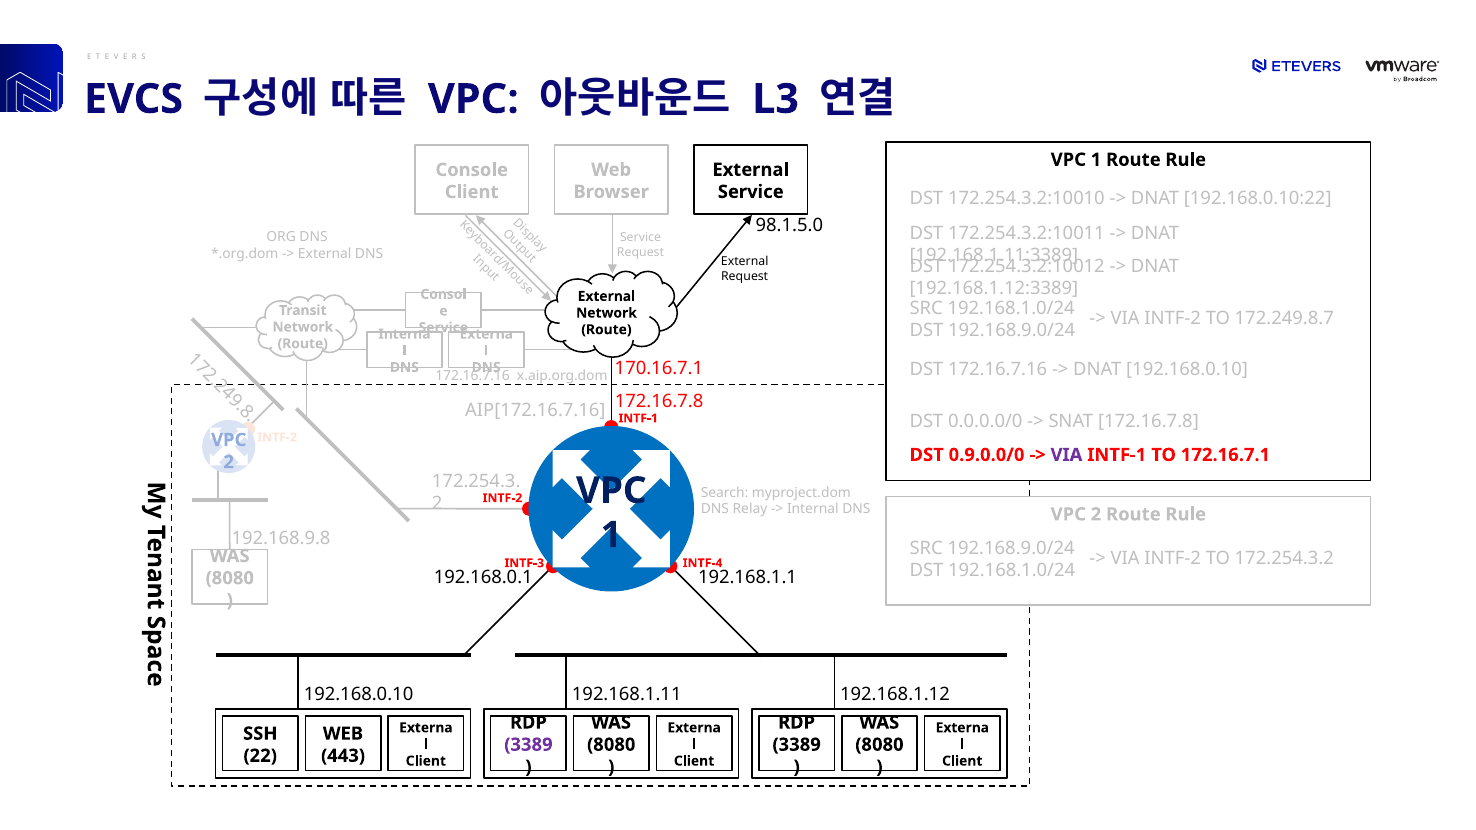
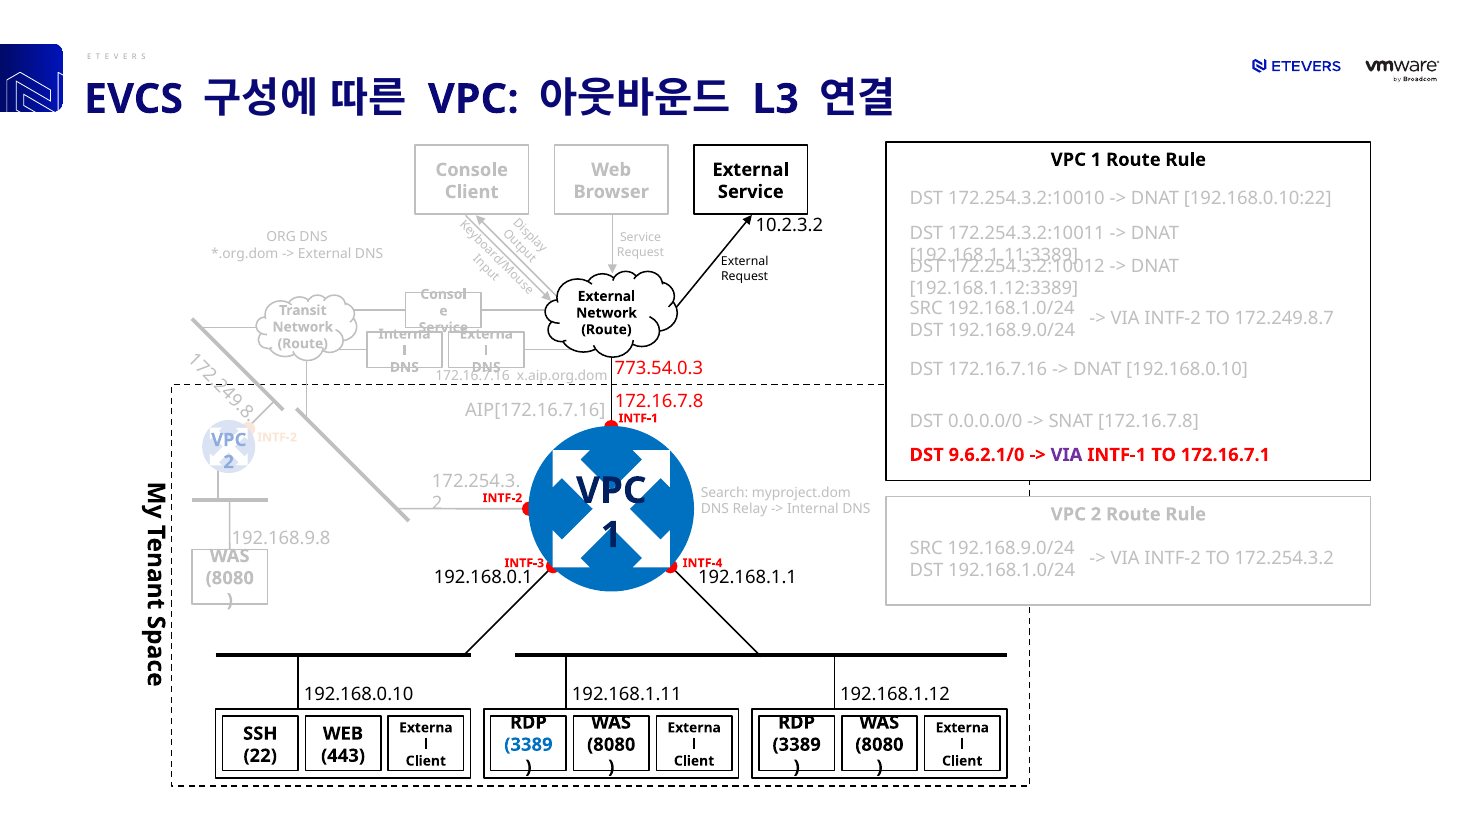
98.1.5.0: 98.1.5.0 -> 10.2.3.2 (789, 225)
170.16.7.1: 170.16.7.1 -> 773.54.0.3 (659, 369)
0.9.0.0/0: 0.9.0.0/0 -> 9.6.2.1/0 (987, 455)
3389 colour: purple -> blue (528, 745)
